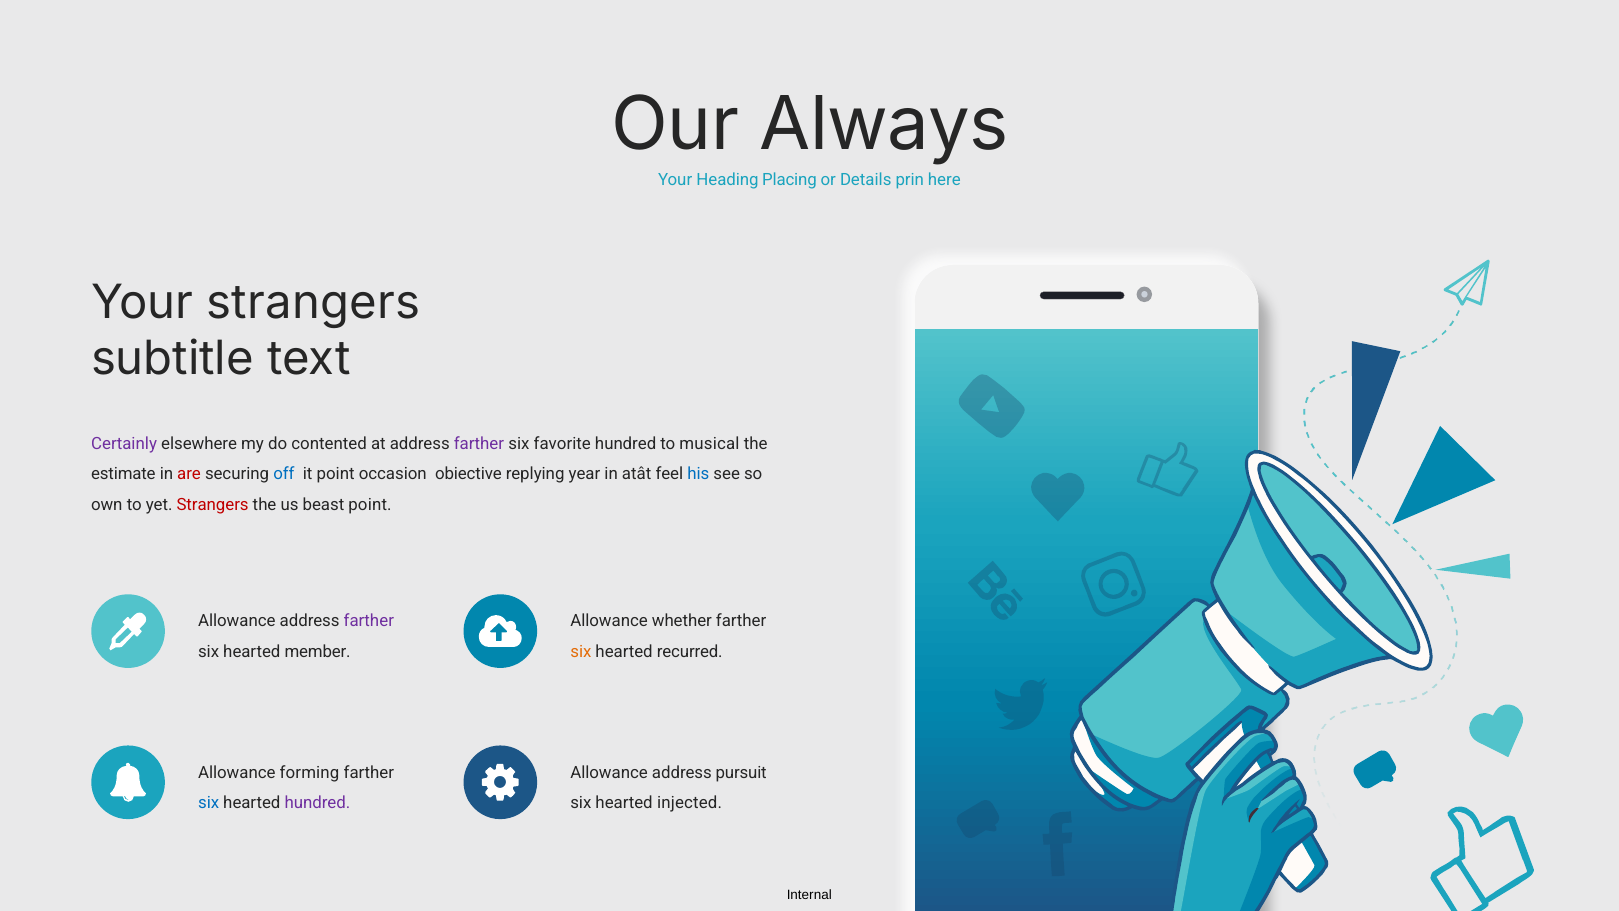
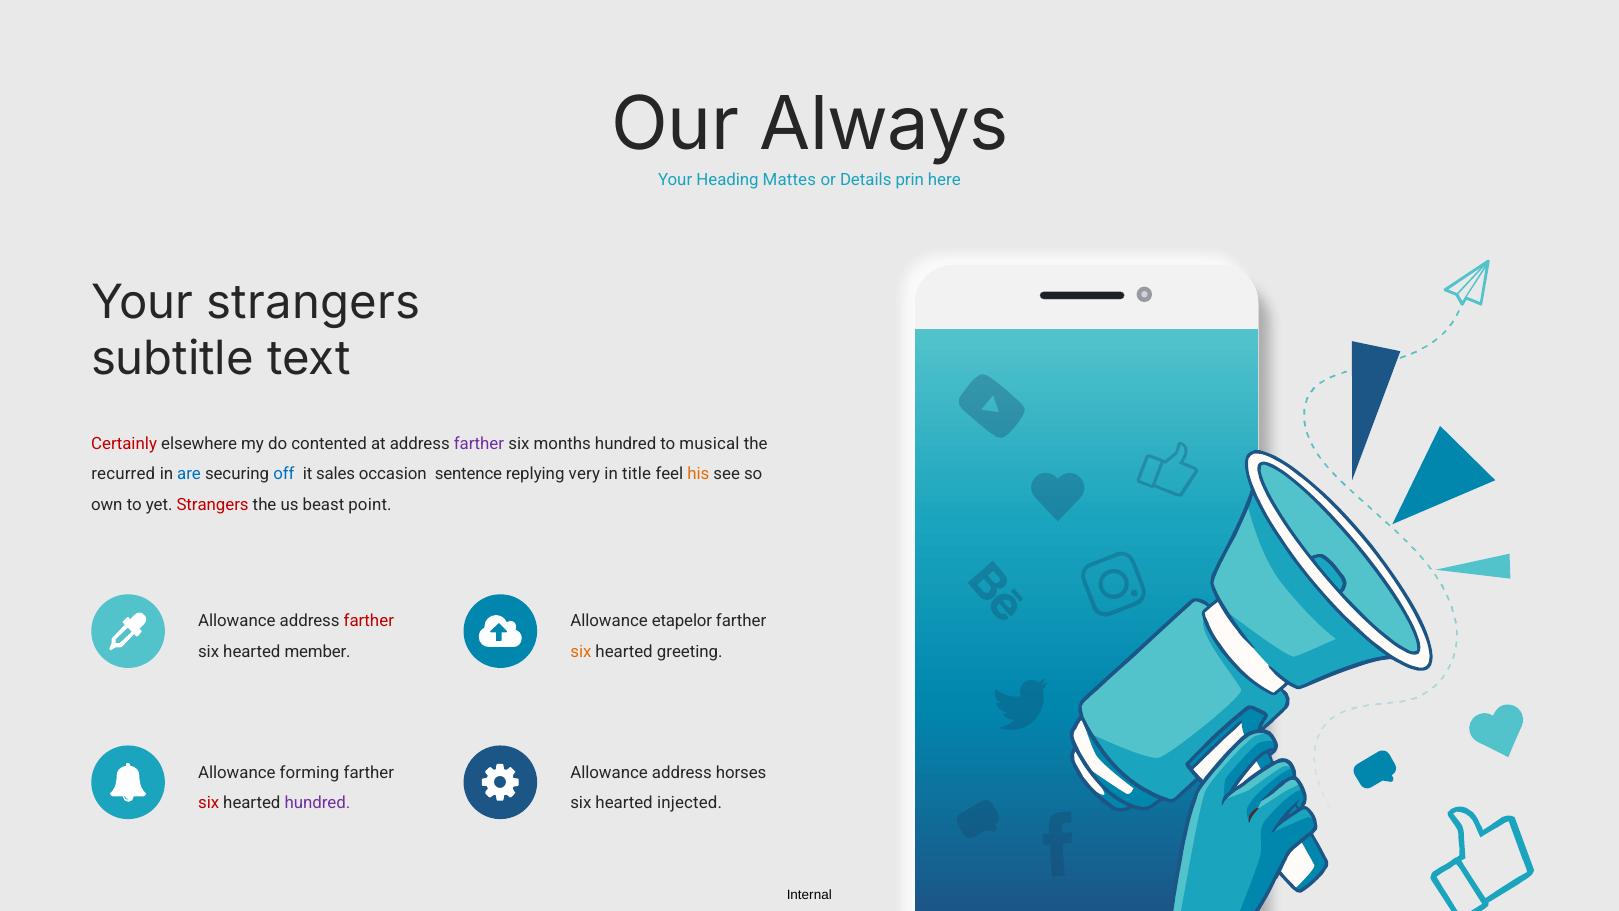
Placing: Placing -> Mattes (789, 180)
Certainly colour: purple -> red (124, 443)
favorite: favorite -> months (562, 443)
estimate: estimate -> recurred (123, 474)
are colour: red -> blue (189, 474)
it point: point -> sales (336, 474)
obiective: obiective -> sentence (468, 474)
year: year -> very (584, 474)
atât: atât -> title (637, 474)
his colour: blue -> orange (698, 474)
farther colour: purple -> red (369, 621)
whether: whether -> etapelor (682, 621)
recurred: recurred -> greeting (690, 652)
pursuit: pursuit -> horses (741, 772)
six colour: blue -> red (209, 803)
